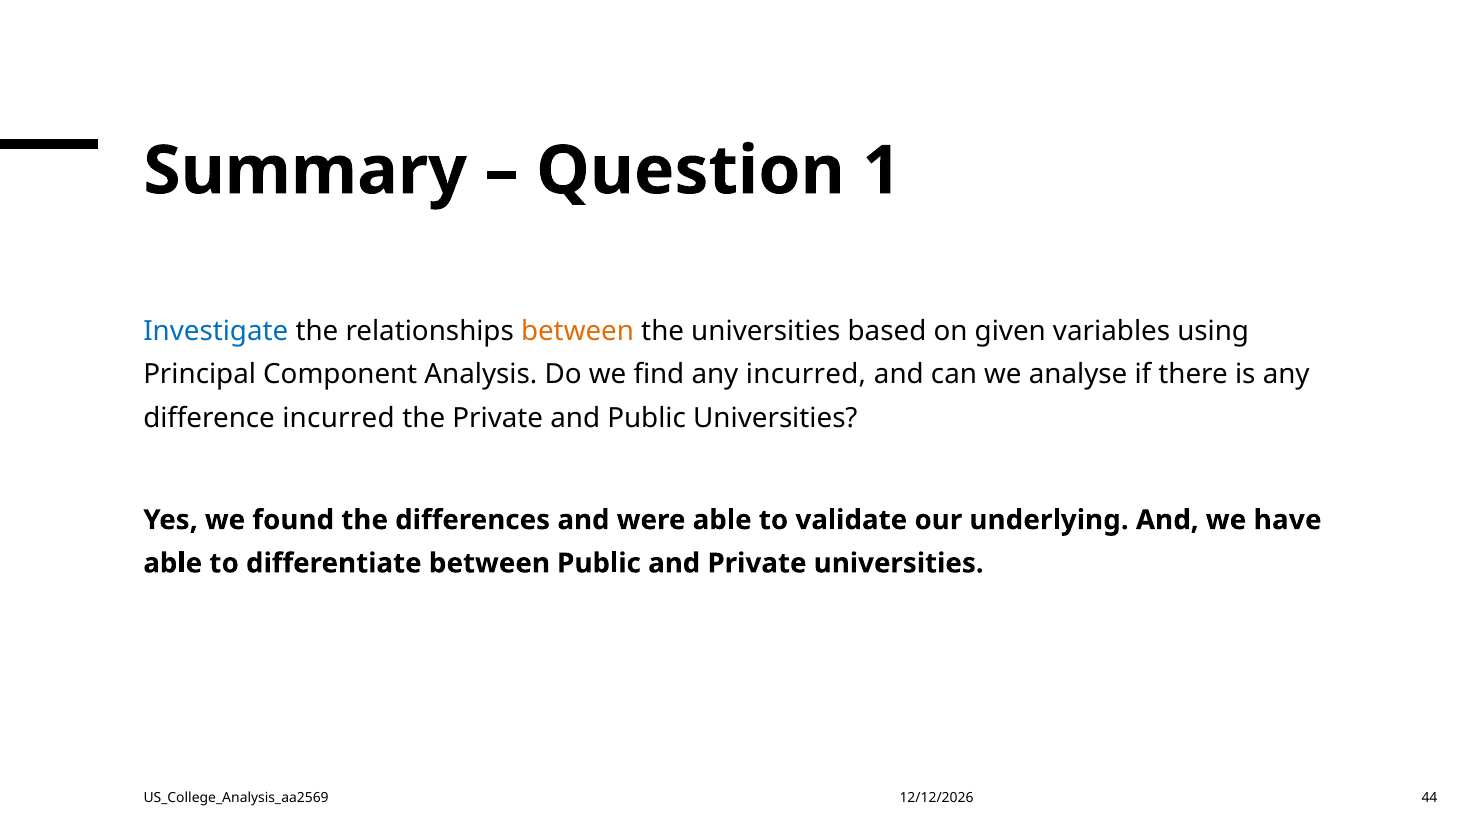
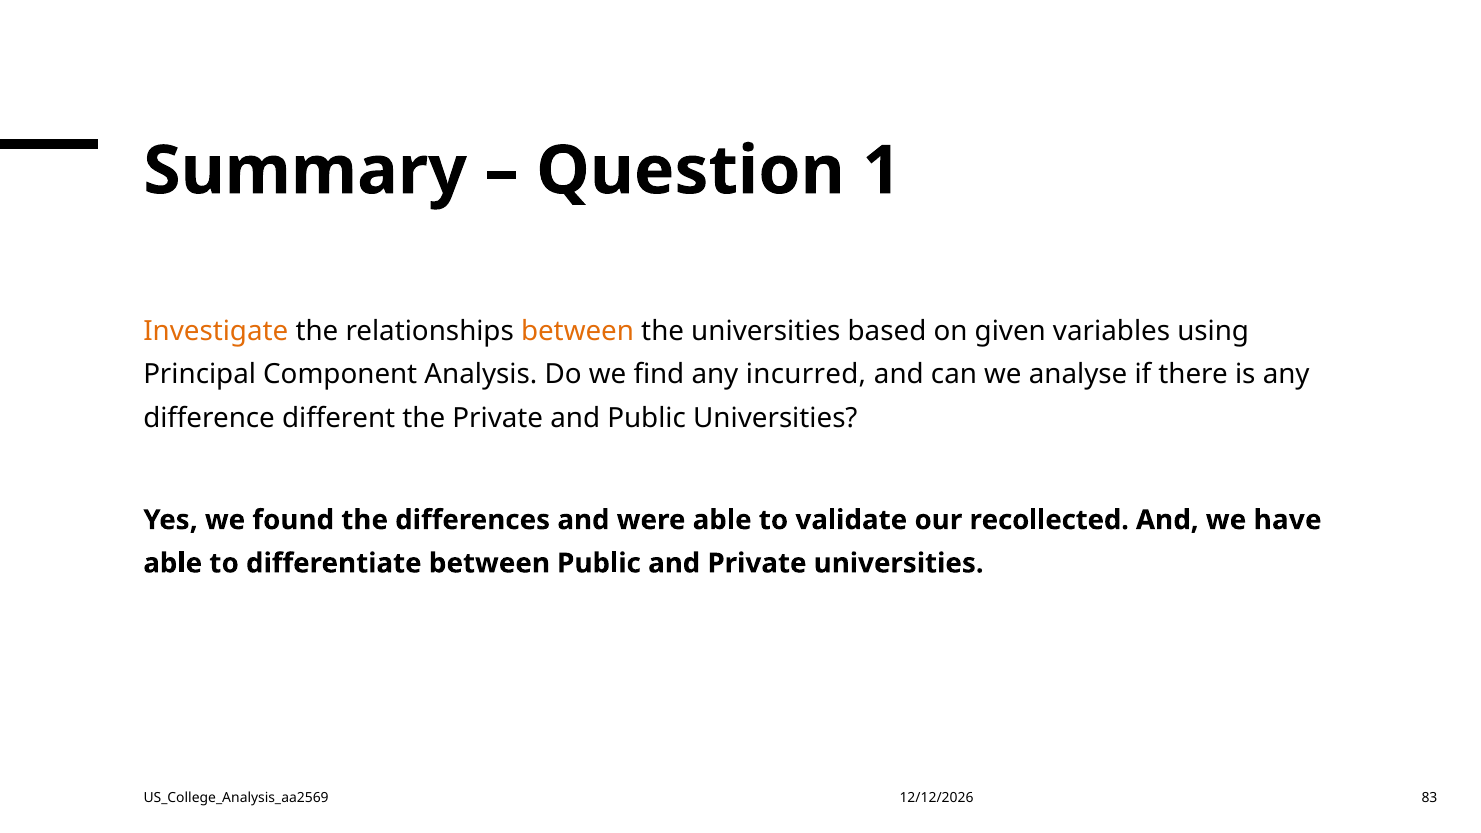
Investigate colour: blue -> orange (216, 331)
difference incurred: incurred -> different (339, 418)
underlying: underlying -> recollected (1049, 520)
44: 44 -> 83 (1429, 798)
